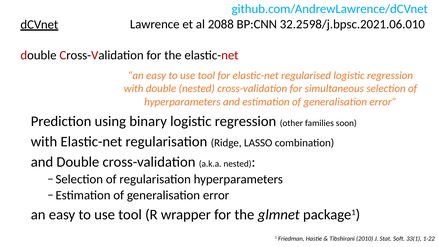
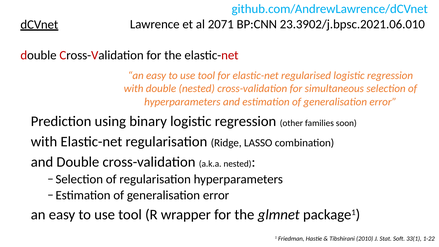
2088: 2088 -> 2071 (221, 24)
32.2598/j.bpsc.2021.06.010: 32.2598/j.bpsc.2021.06.010 -> 23.3902/j.bpsc.2021.06.010 (352, 24)
